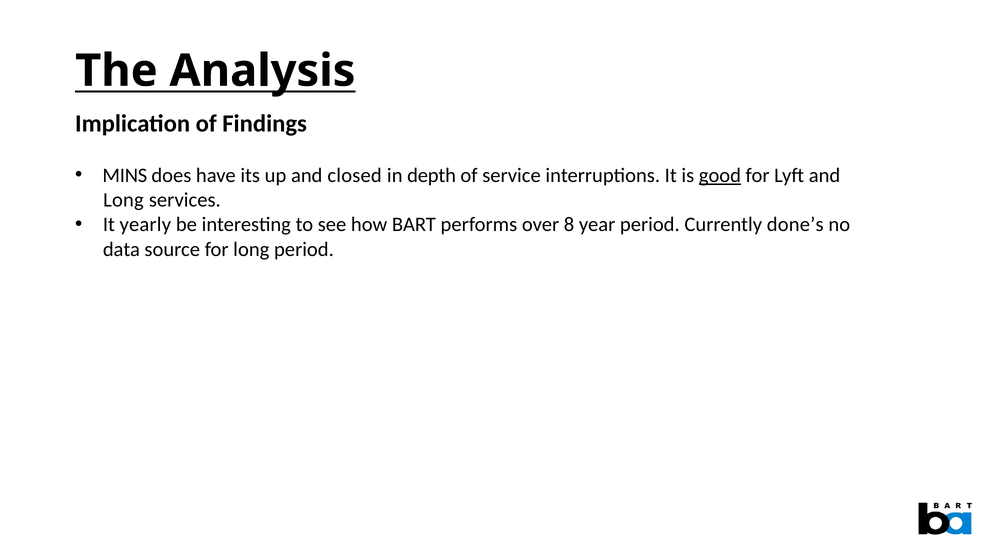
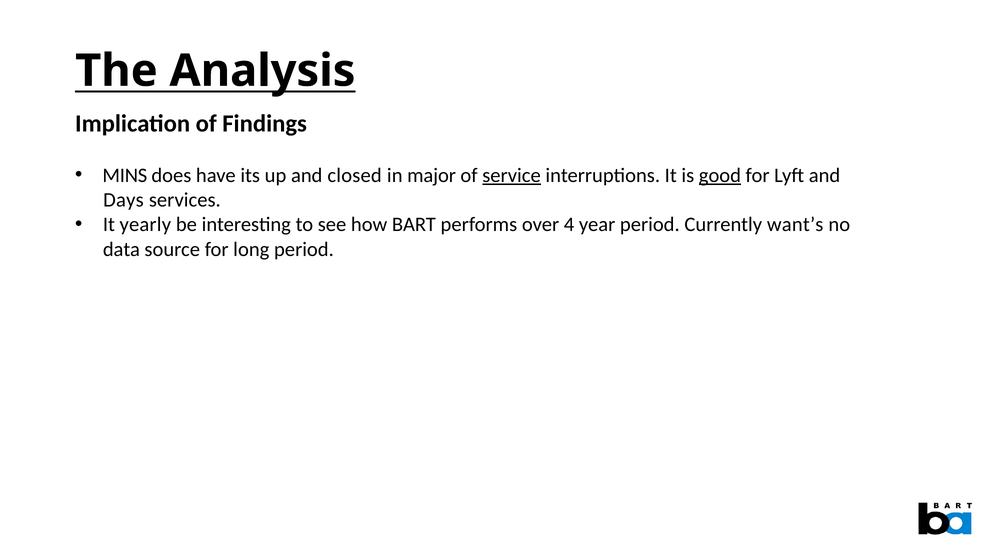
depth: depth -> major (432, 175)
service underline: none -> present (512, 175)
Long: Long -> Days (123, 200)
8: 8 -> 4 (569, 225)
done’s: done’s -> want’s (795, 225)
